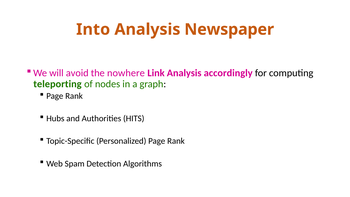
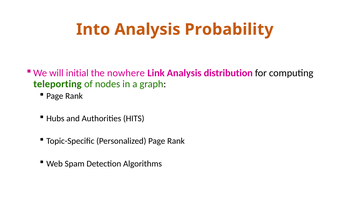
Newspaper: Newspaper -> Probability (229, 29)
avoid: avoid -> initial (77, 73)
accordingly: accordingly -> distribution (228, 73)
